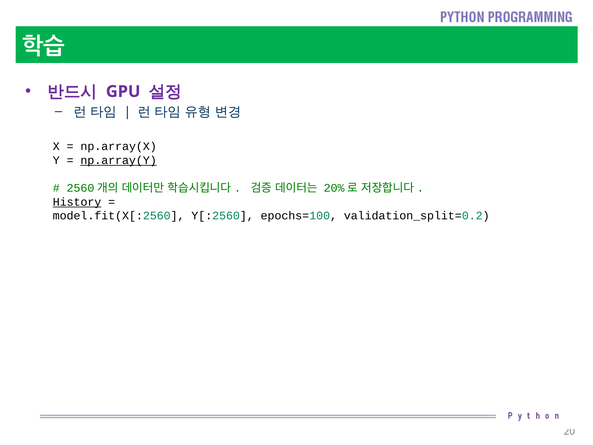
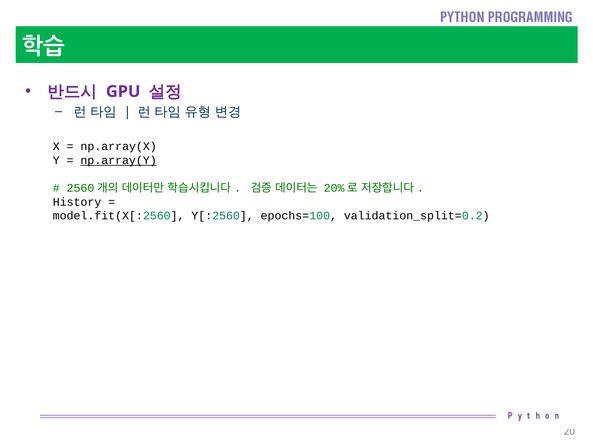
History underline: present -> none (77, 202)
